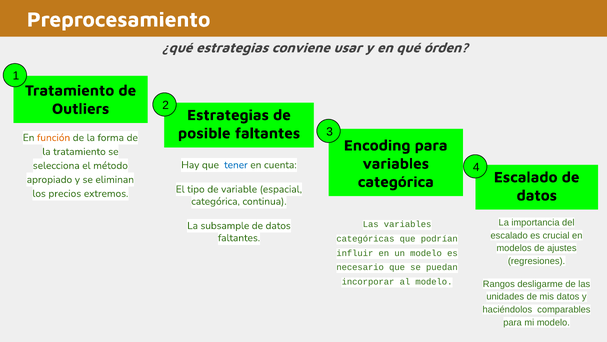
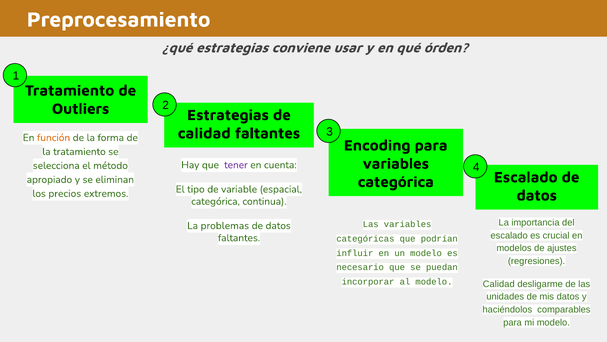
posible: posible -> calidad (204, 133)
tener colour: blue -> purple (236, 165)
subsample: subsample -> problemas (225, 225)
Rangos: Rangos -> Calidad (499, 284)
